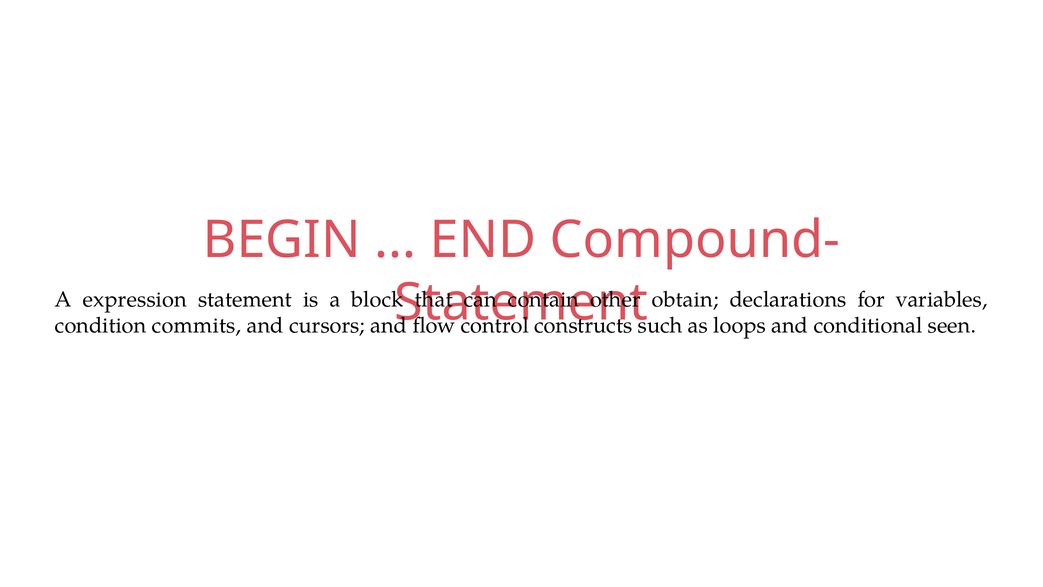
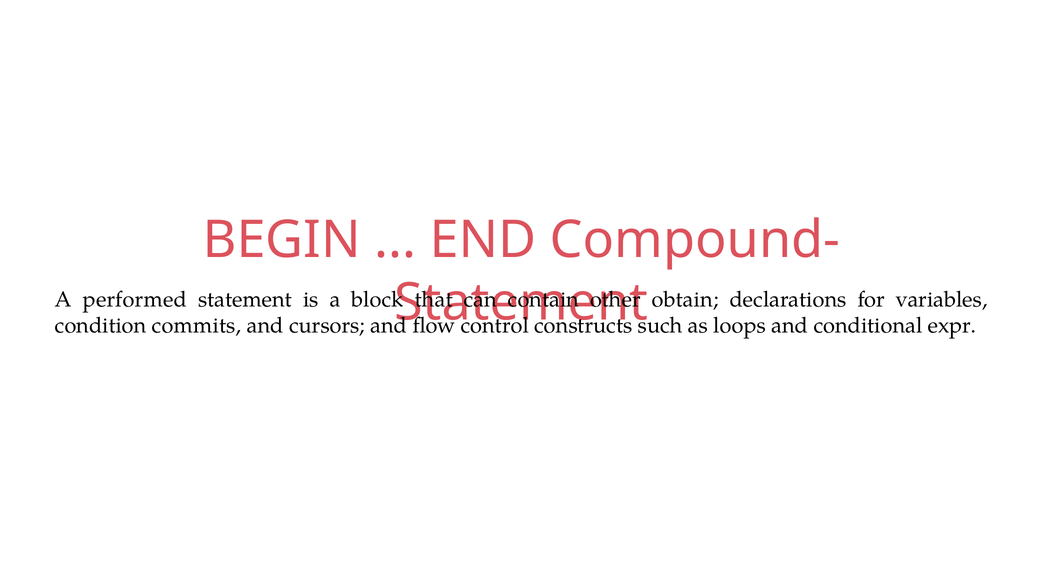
expression: expression -> performed (135, 299)
seen: seen -> expr (952, 325)
